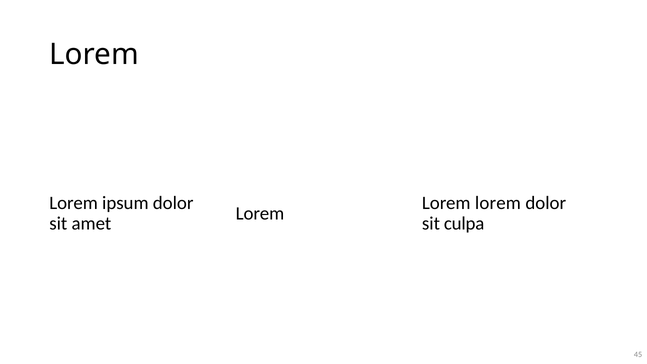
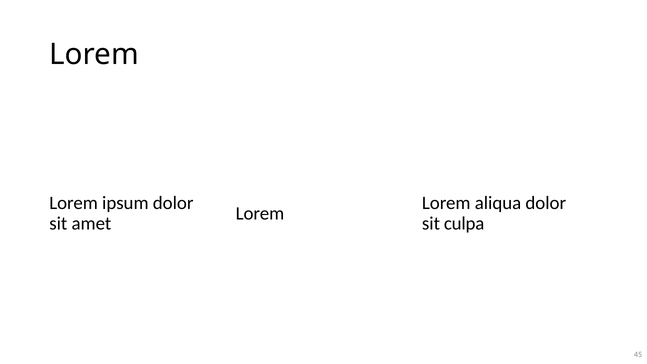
lorem: lorem -> aliqua (498, 203)
